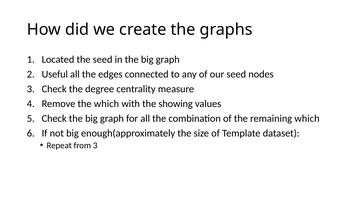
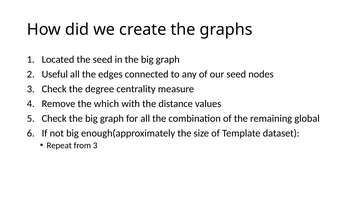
showing: showing -> distance (176, 104)
remaining which: which -> global (307, 119)
